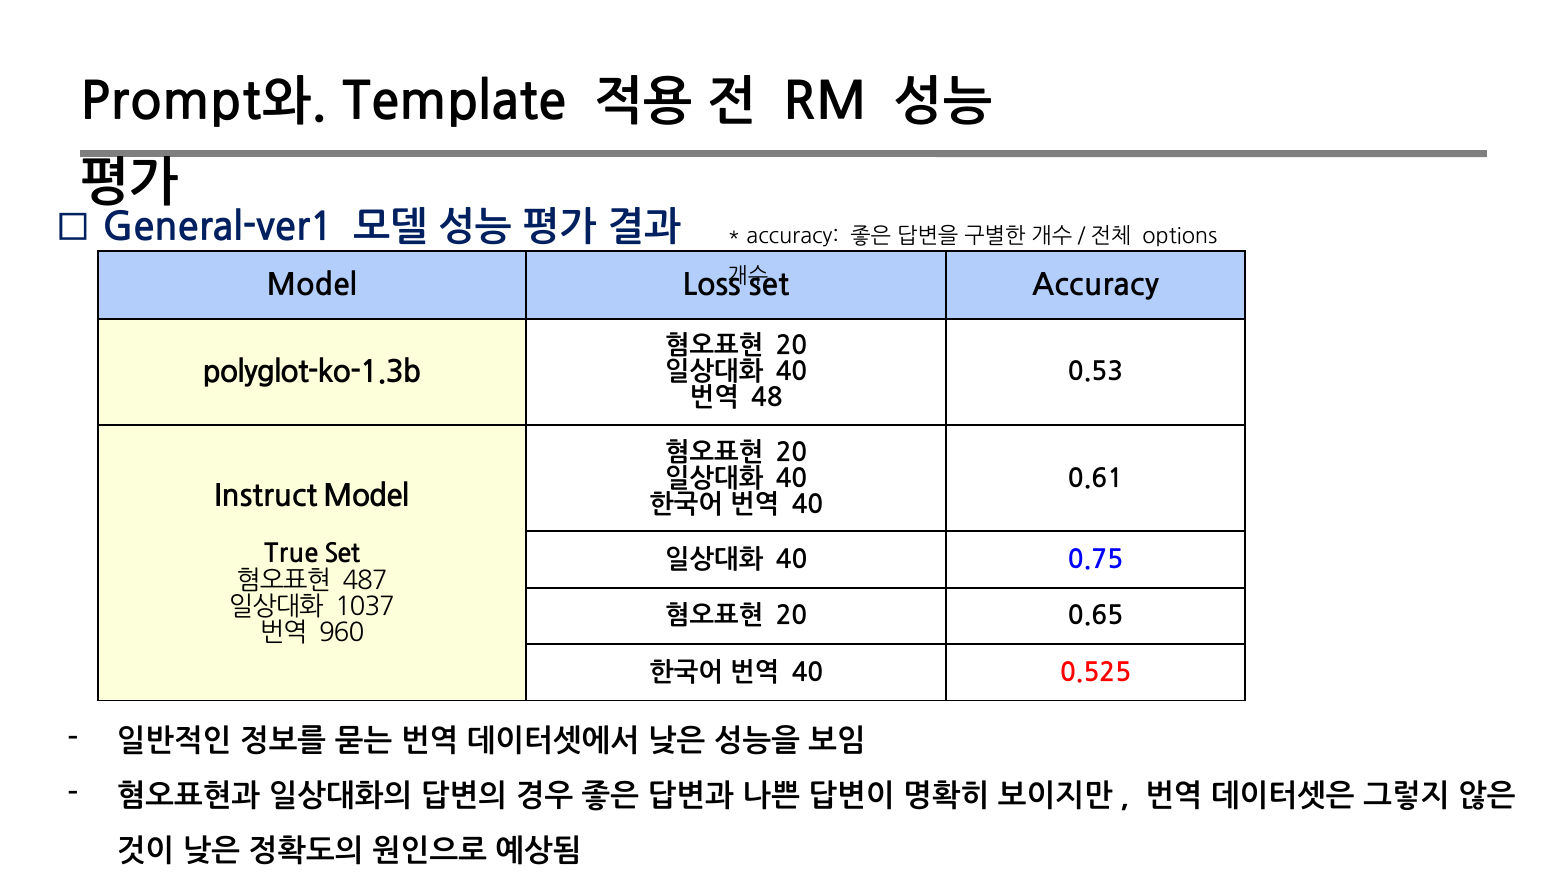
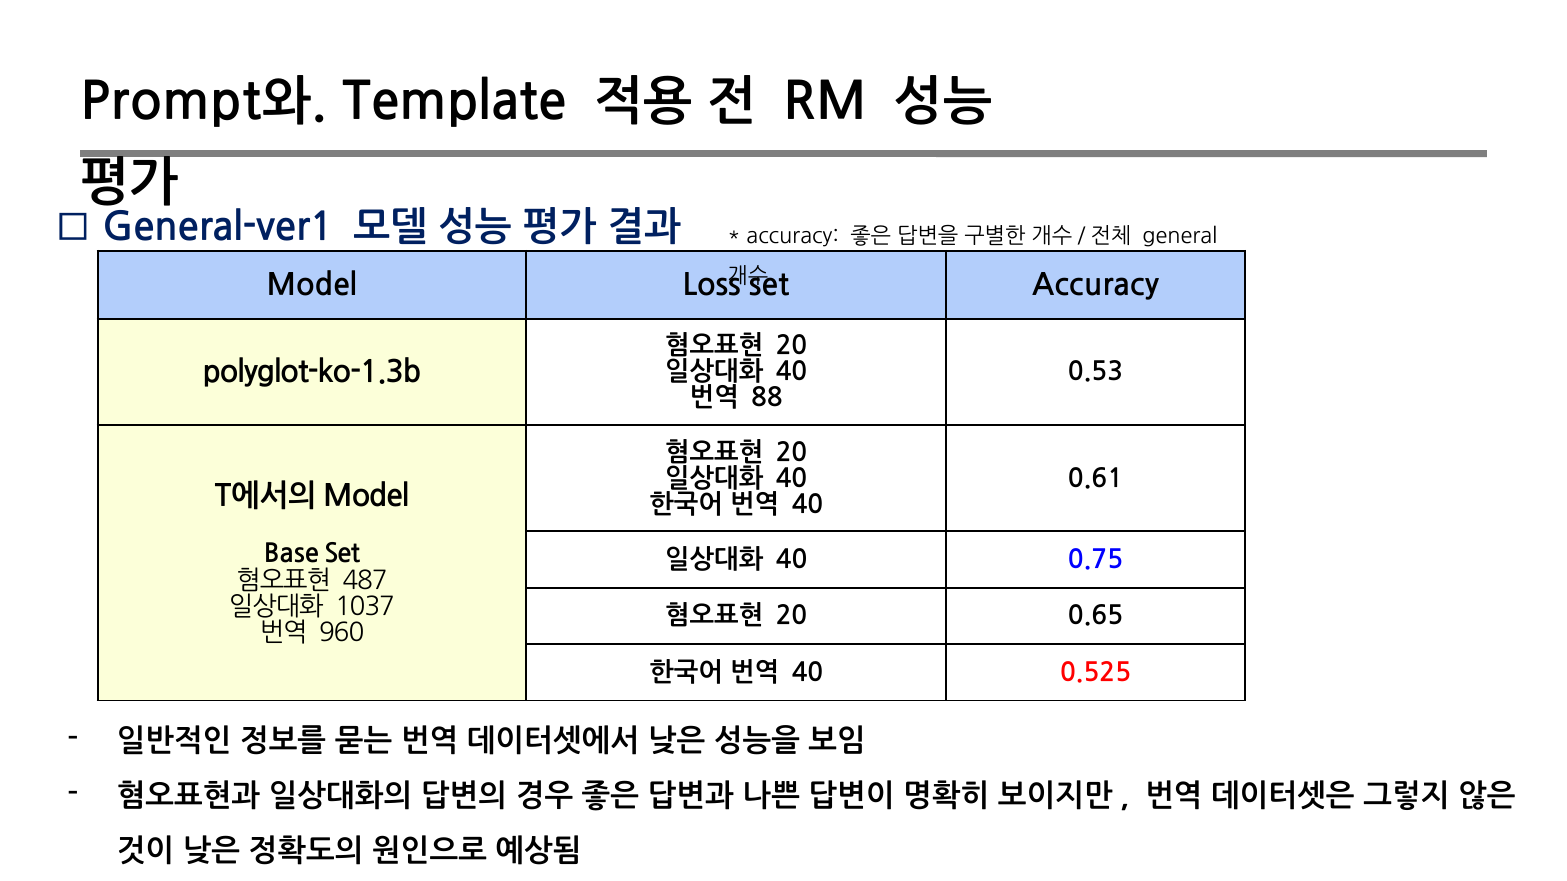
options: options -> general (1180, 237)
48: 48 -> 88 (767, 398)
Instruct: Instruct -> T에서의 (266, 496)
True: True -> Base (292, 554)
